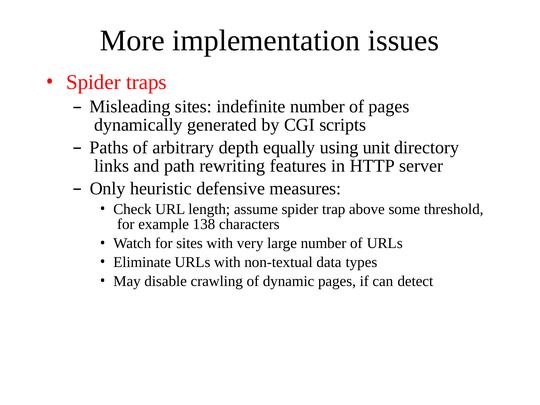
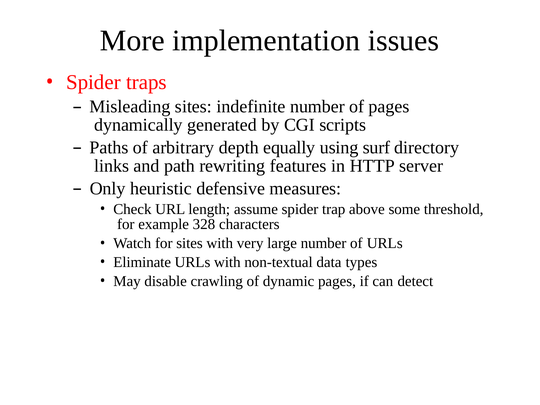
unit: unit -> surf (376, 148)
138: 138 -> 328 (204, 224)
